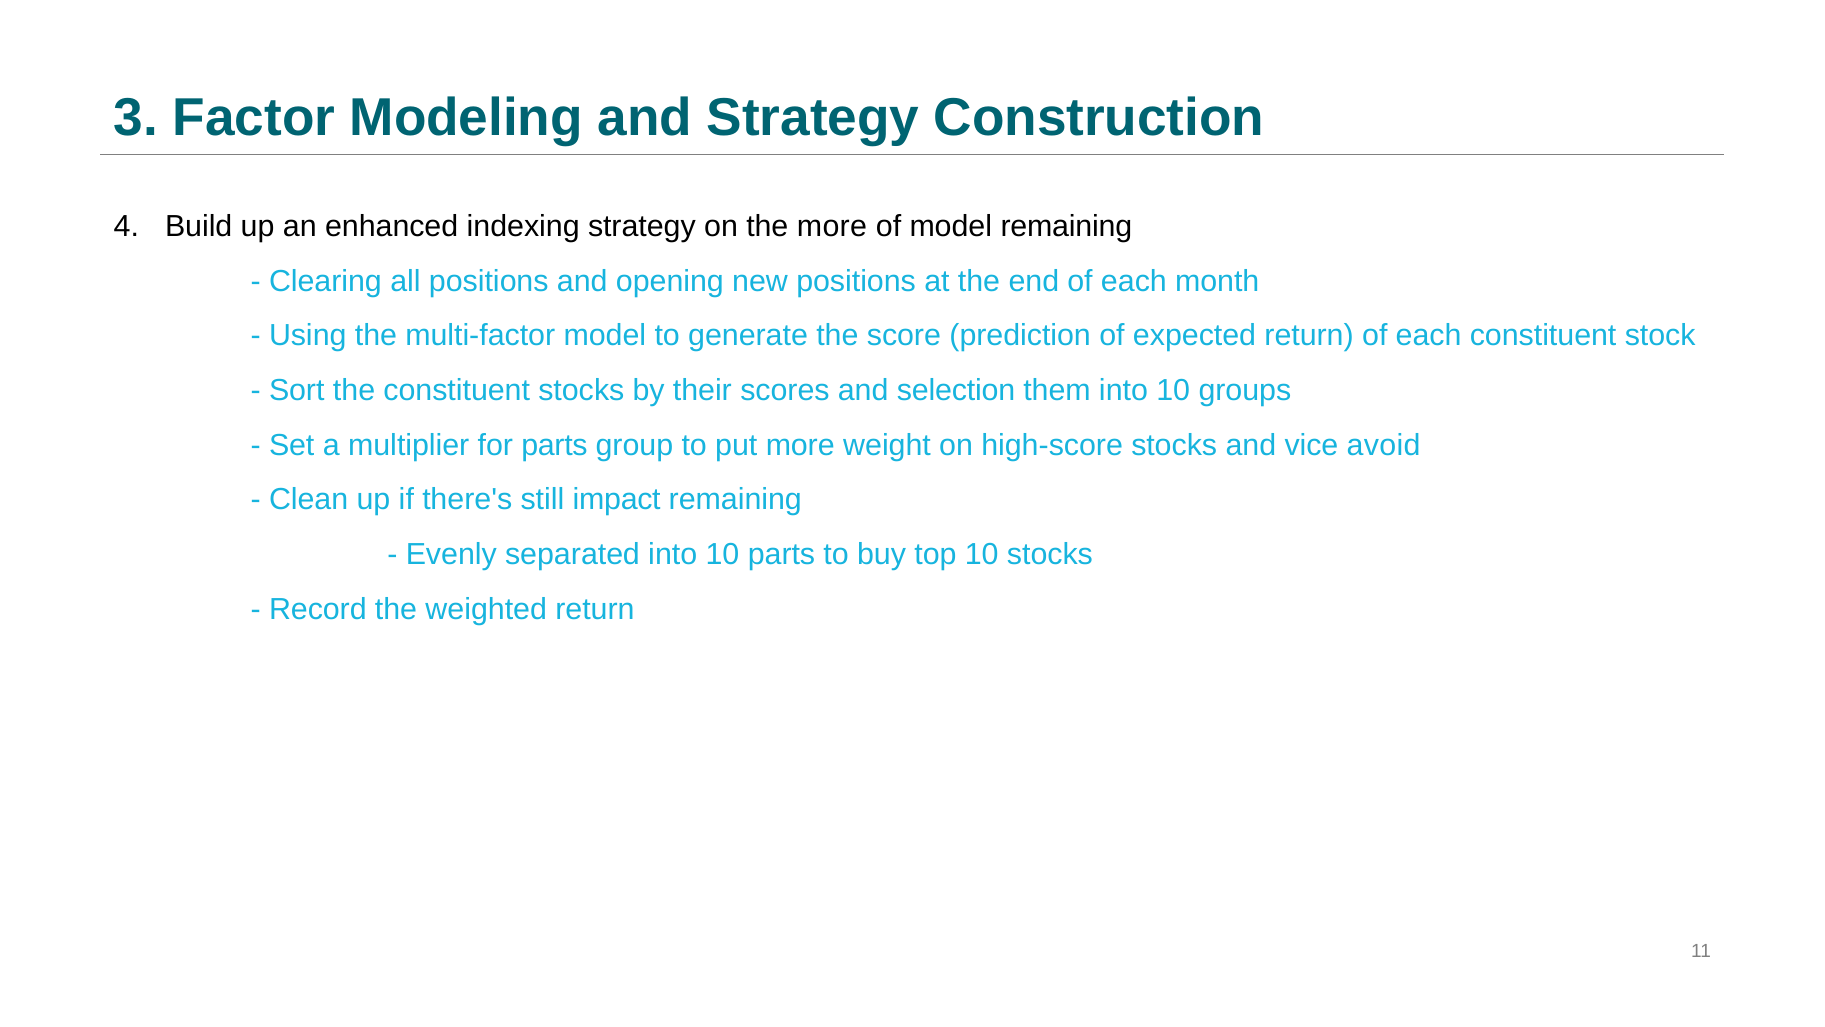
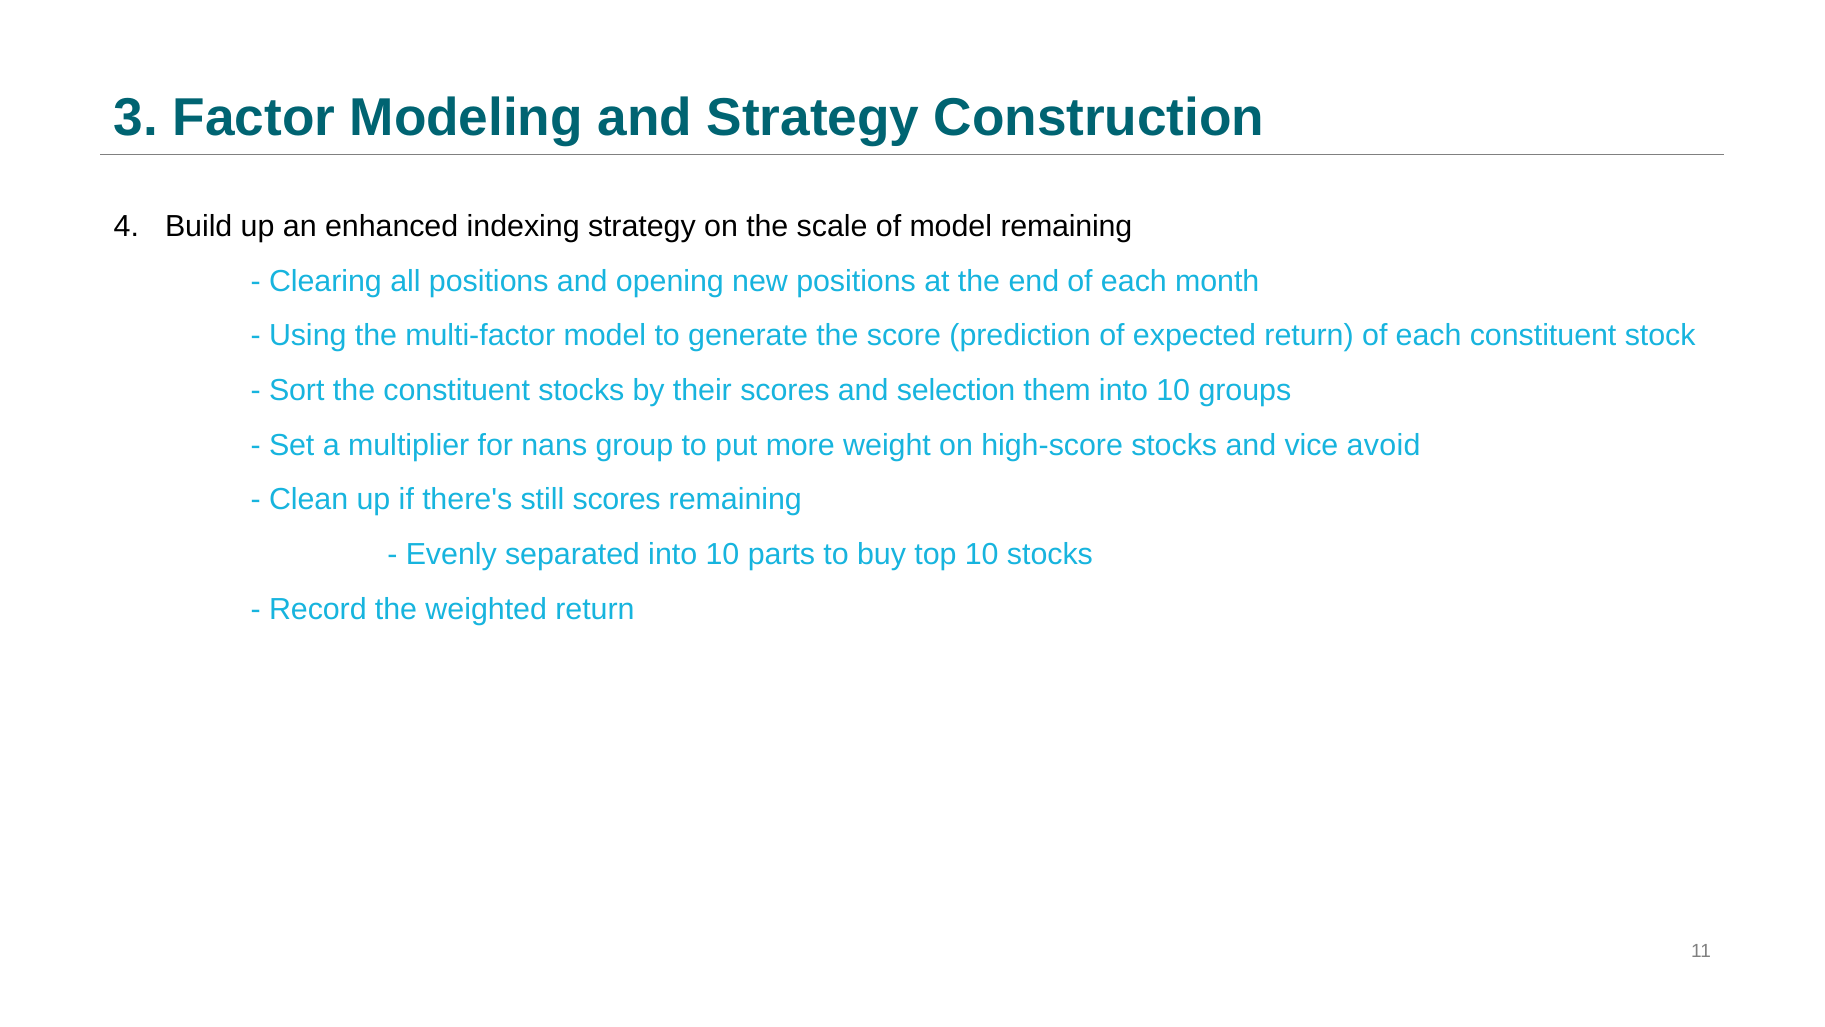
the more: more -> scale (832, 226)
for parts: parts -> nans (554, 445)
still impact: impact -> scores (617, 500)
